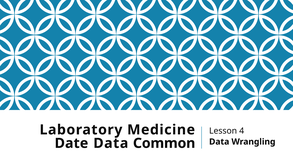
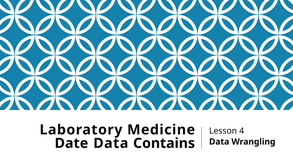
Common: Common -> Contains (164, 143)
